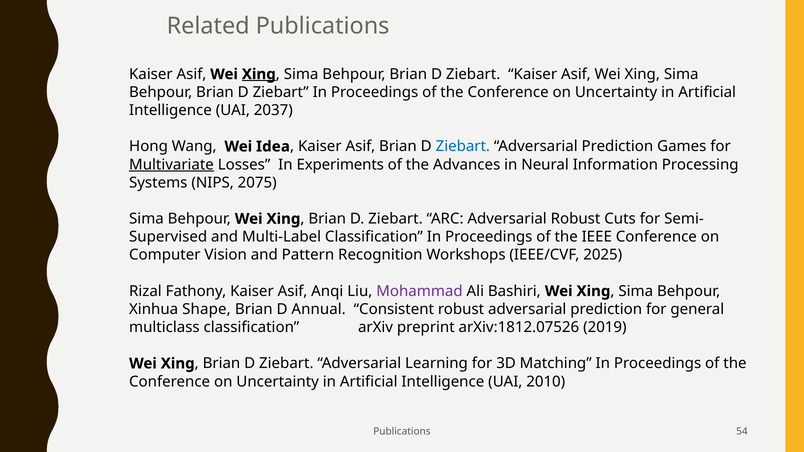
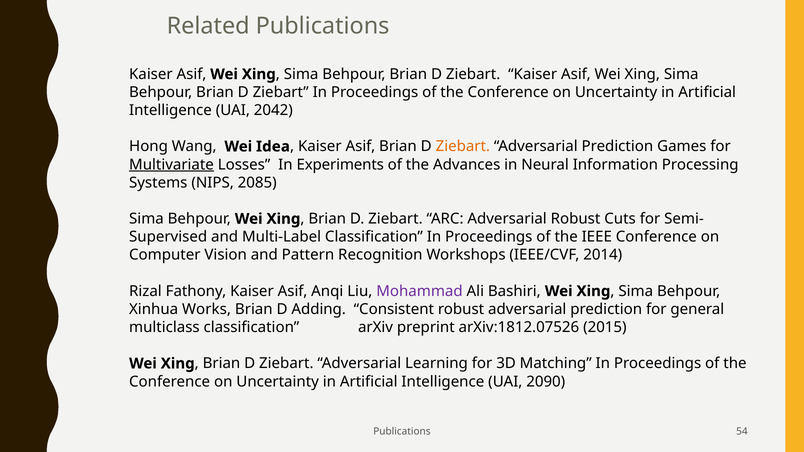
Xing underline: present -> none (259, 74)
2037: 2037 -> 2042 (273, 110)
Ziebart colour: blue -> orange (463, 147)
2075: 2075 -> 2085 (257, 183)
2025: 2025 -> 2014 (603, 255)
Shape: Shape -> Works (207, 309)
Annual: Annual -> Adding (319, 309)
2019: 2019 -> 2015 (605, 327)
2010: 2010 -> 2090 (546, 382)
